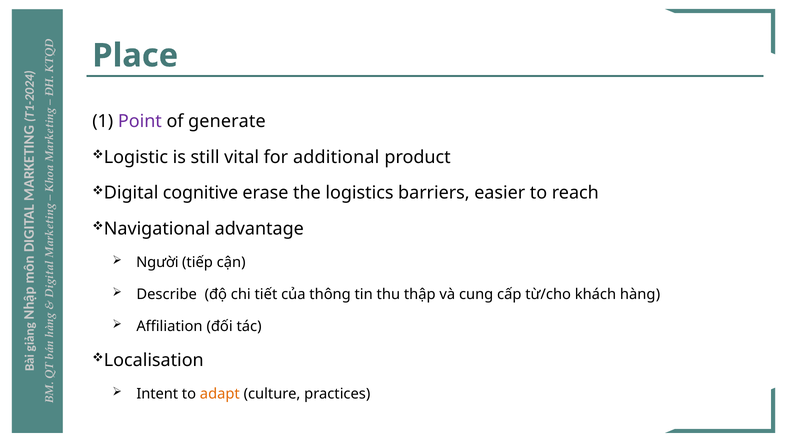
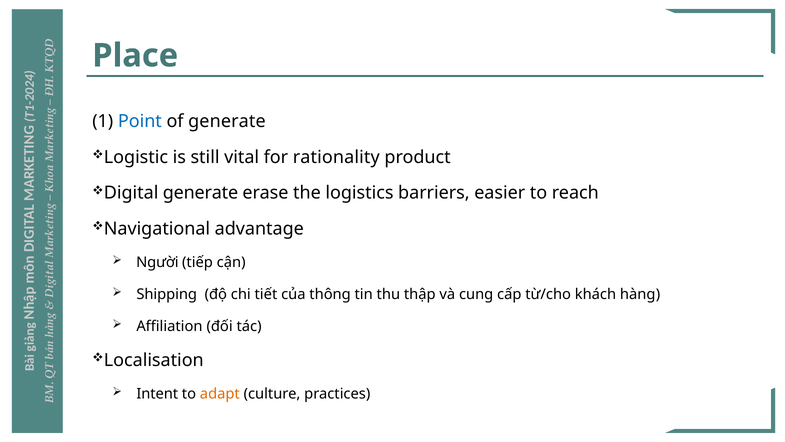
Point colour: purple -> blue (140, 121)
additional: additional -> rationality (336, 157)
Digital cognitive: cognitive -> generate (201, 193)
Describe: Describe -> Shipping (167, 294)
